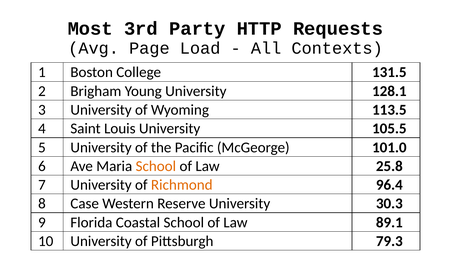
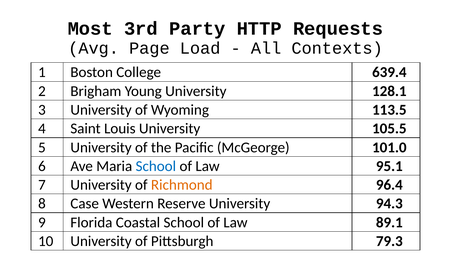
131.5: 131.5 -> 639.4 (389, 72)
School colour: orange -> blue (156, 166)
25.8: 25.8 -> 95.1 (389, 166)
30.3: 30.3 -> 94.3 (389, 203)
